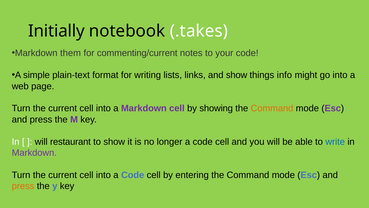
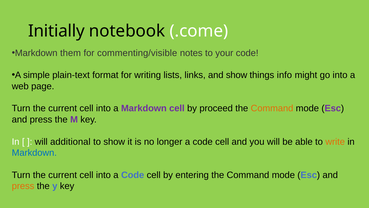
.takes: .takes -> .come (199, 31)
commenting/current: commenting/current -> commenting/visible (137, 53)
showing: showing -> proceed (216, 108)
restaurant: restaurant -> additional (70, 141)
write colour: blue -> orange (335, 141)
Markdown colour: purple -> blue (34, 152)
